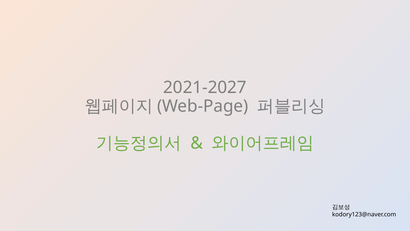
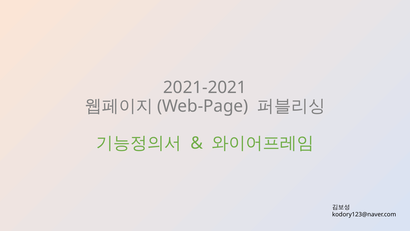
2021-2027: 2021-2027 -> 2021-2021 (205, 88)
